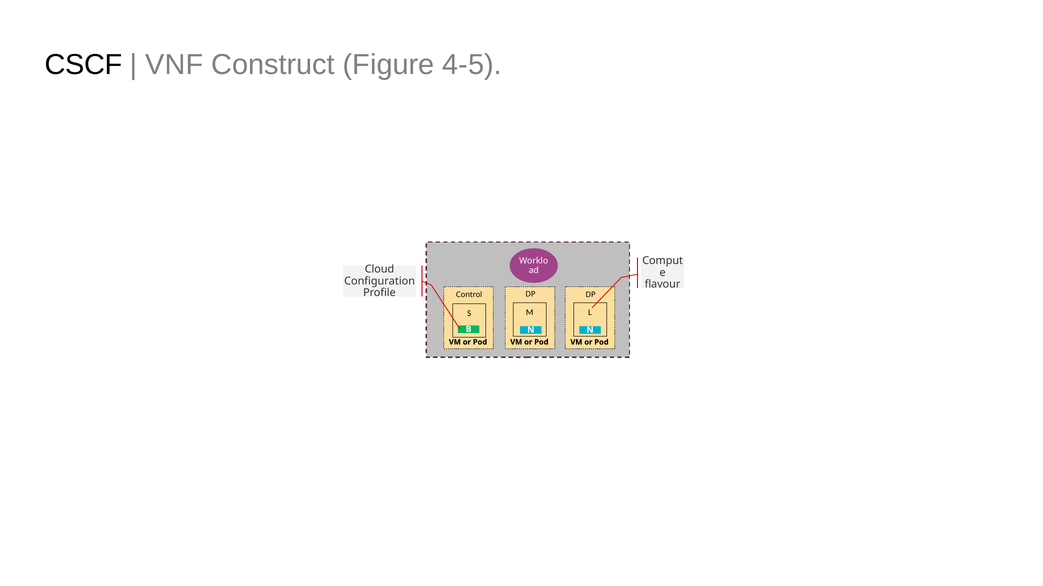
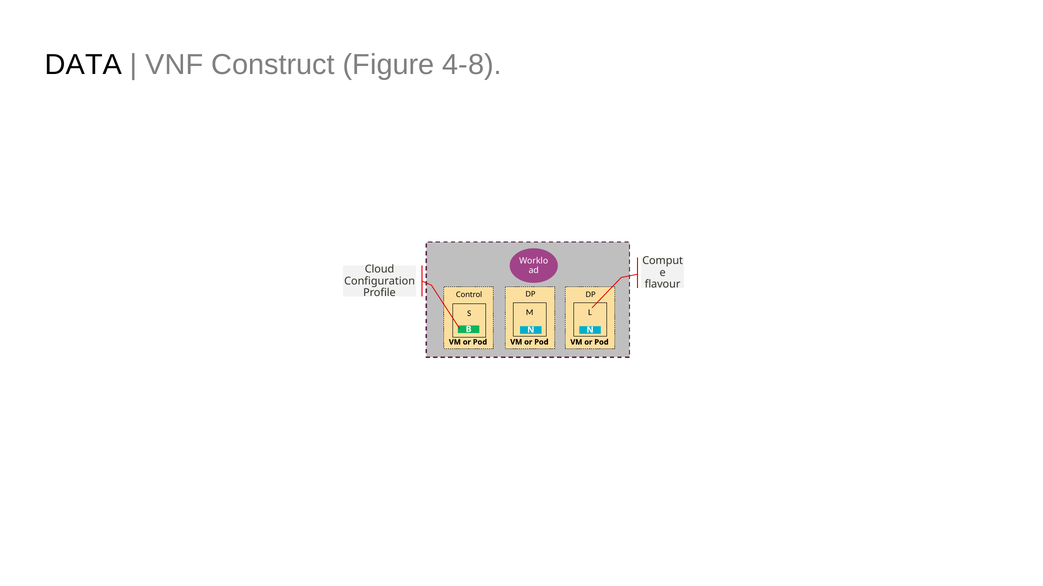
CSCF: CSCF -> DATA (83, 65)
4-5: 4-5 -> 4-8 (472, 65)
